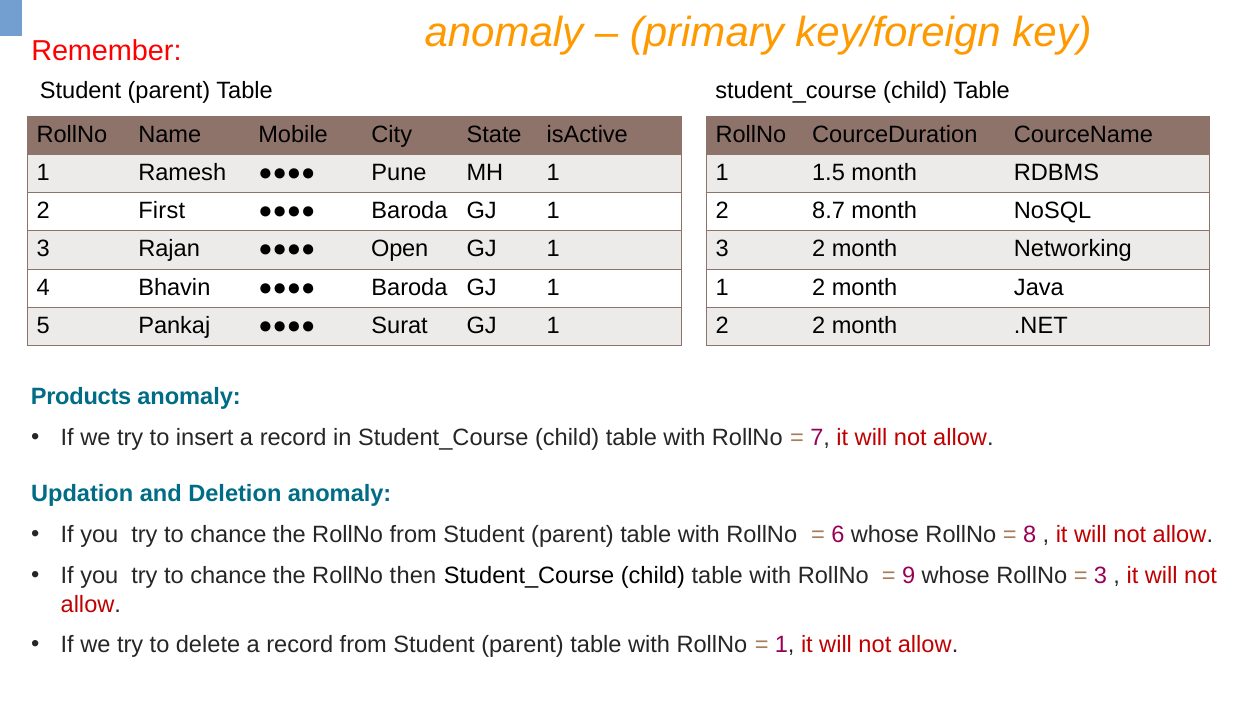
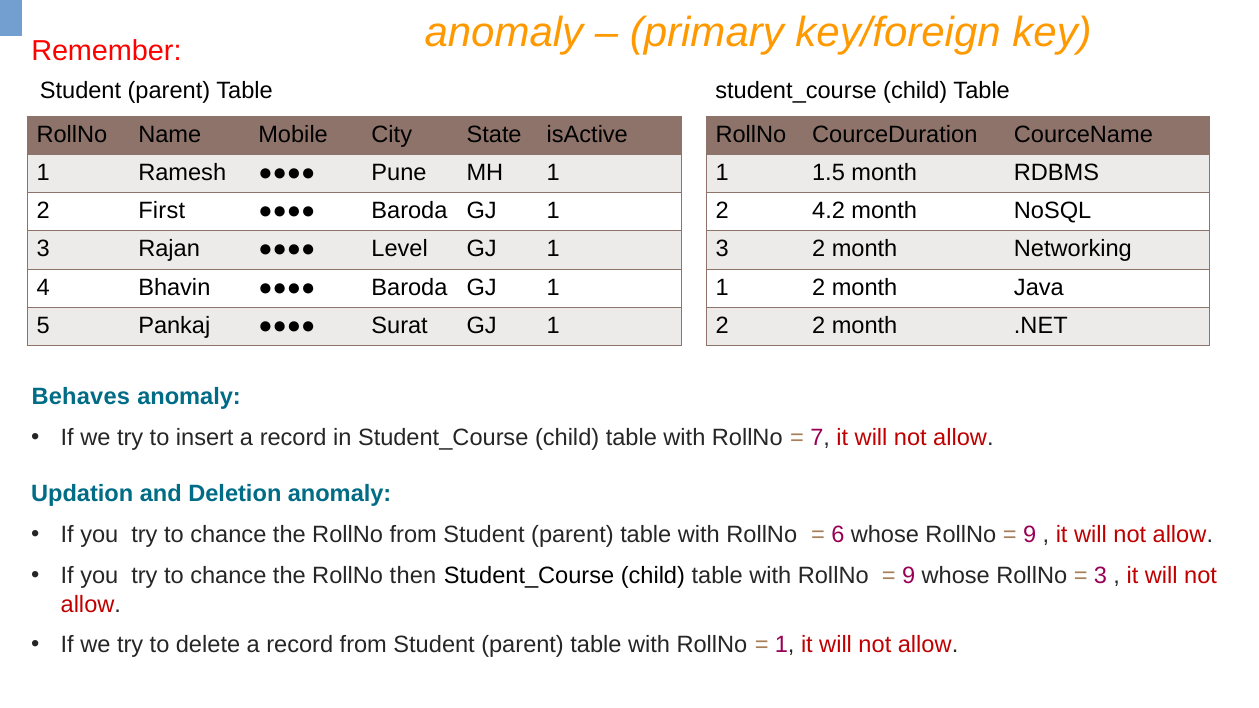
8.7: 8.7 -> 4.2 (829, 211)
Open: Open -> Level (400, 249)
Products: Products -> Behaves (81, 397)
8: 8 -> 9 (1030, 535)
